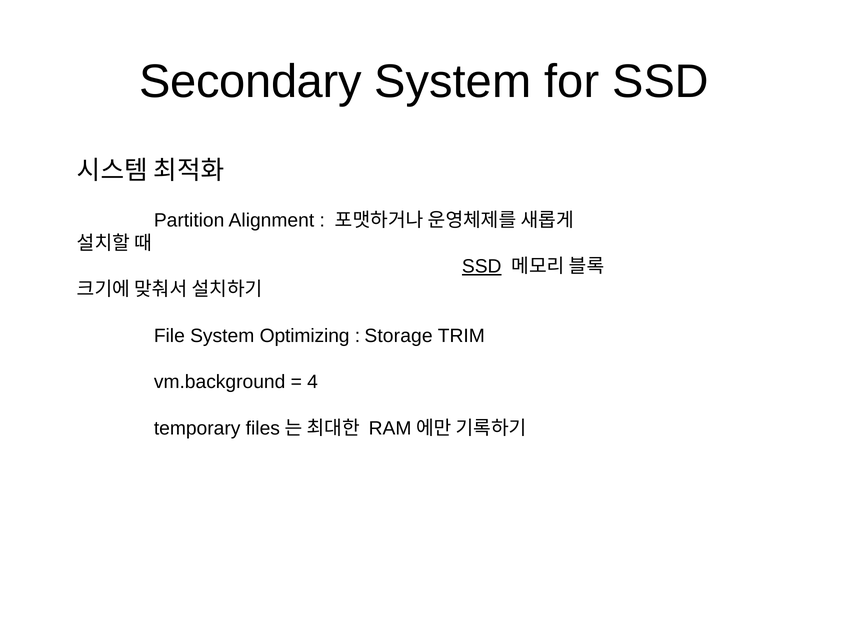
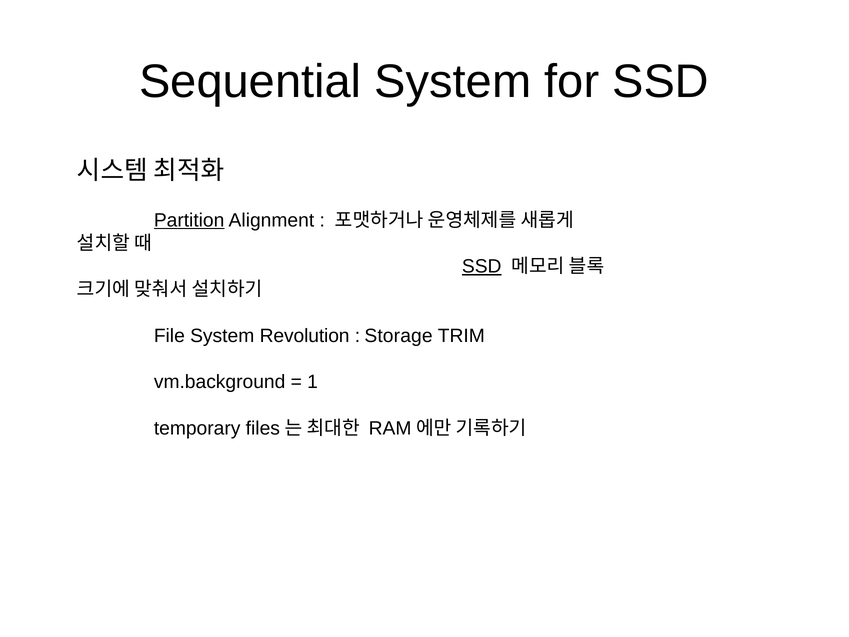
Secondary: Secondary -> Sequential (250, 82)
Partition underline: none -> present (189, 220)
Optimizing: Optimizing -> Revolution (305, 336)
4: 4 -> 1 (313, 382)
